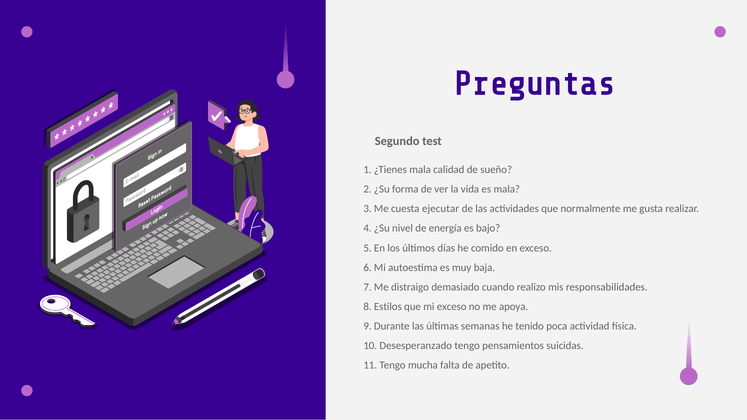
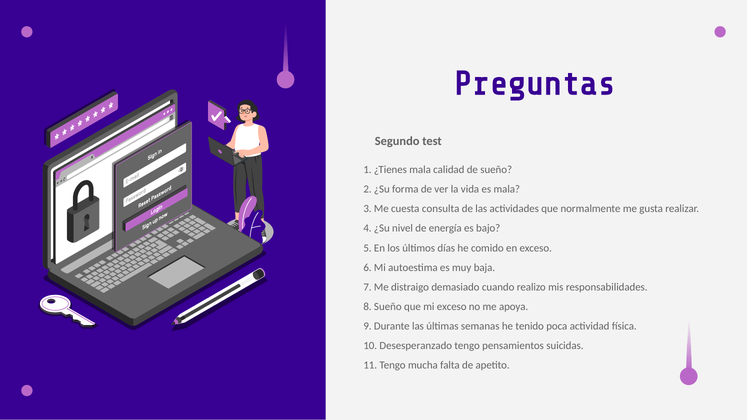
ejecutar: ejecutar -> consulta (441, 209)
8 Estilos: Estilos -> Sueño (388, 307)
